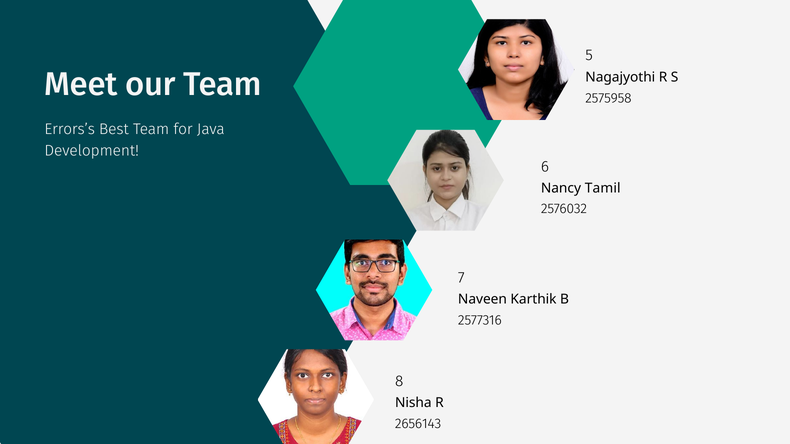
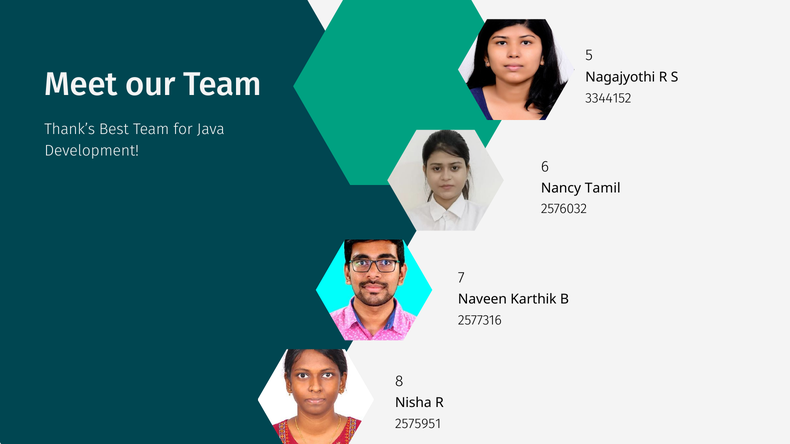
2575958: 2575958 -> 3344152 (608, 98)
Errors’s: Errors’s -> Thank’s (70, 129)
2656143: 2656143 -> 2575951 (418, 424)
